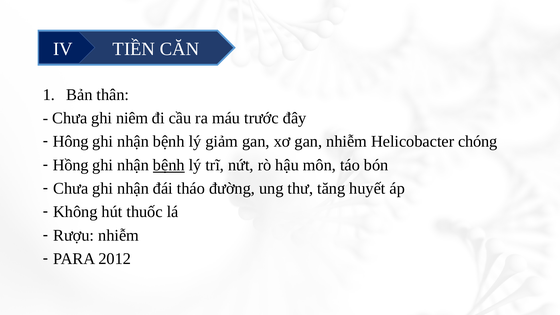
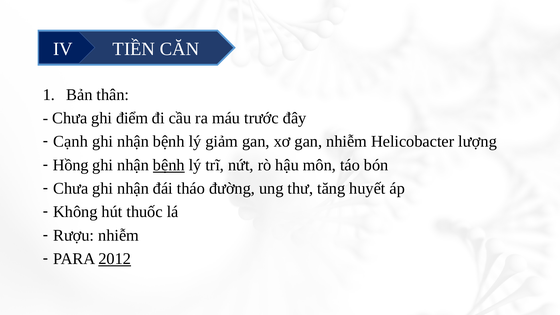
niêm: niêm -> điểm (132, 118)
Hông: Hông -> Cạnh (71, 142)
chóng: chóng -> lượng (478, 142)
2012 underline: none -> present (115, 259)
